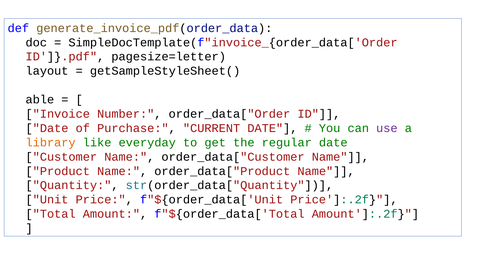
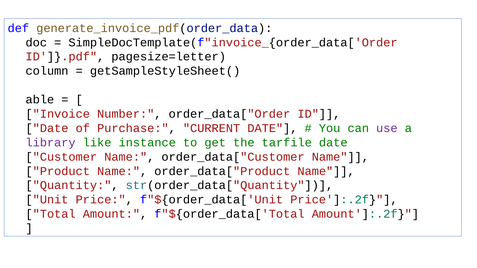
layout: layout -> column (47, 71)
library colour: orange -> purple (51, 143)
everyday: everyday -> instance (147, 143)
regular: regular -> tarfile (287, 143)
